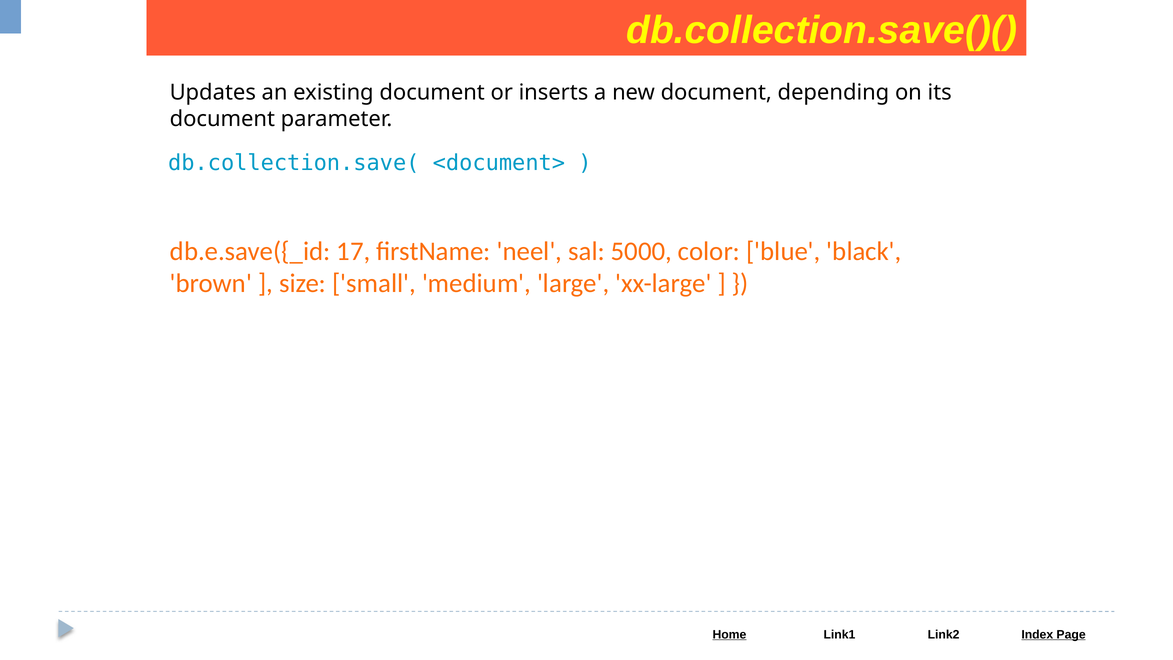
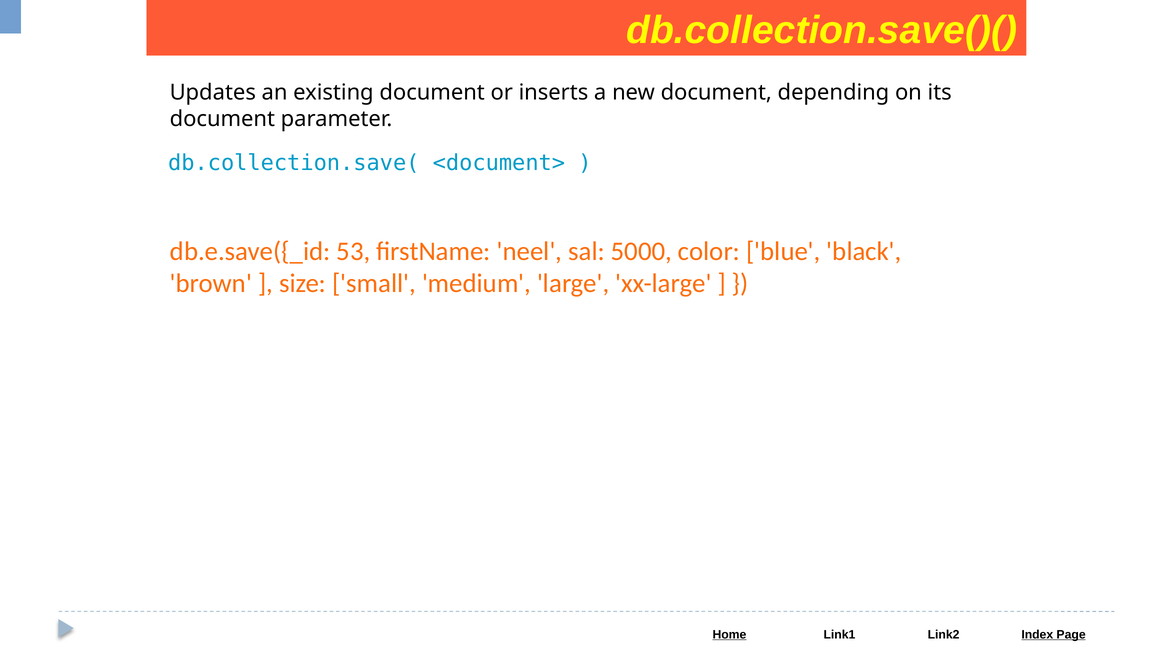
17: 17 -> 53 (353, 251)
